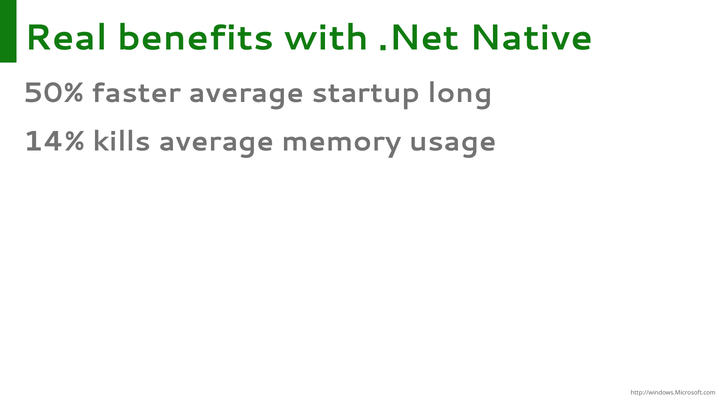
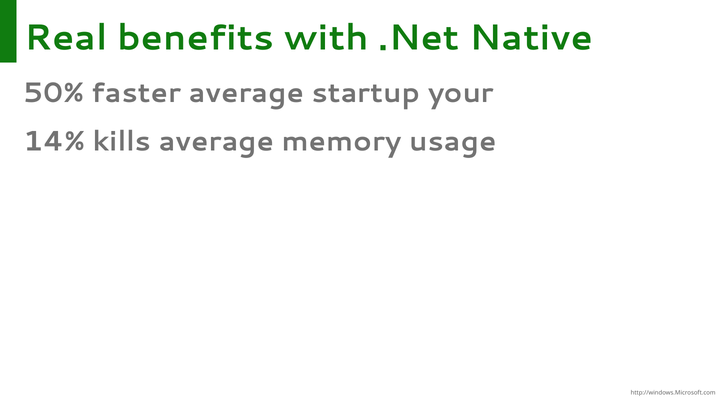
long: long -> your (461, 93)
